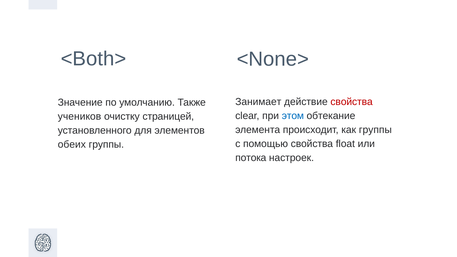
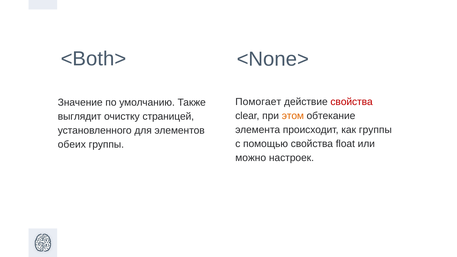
Занимает: Занимает -> Помогает (258, 102)
этом colour: blue -> orange (293, 116)
учеников: учеников -> выглядит (80, 117)
потока: потока -> можно (251, 158)
